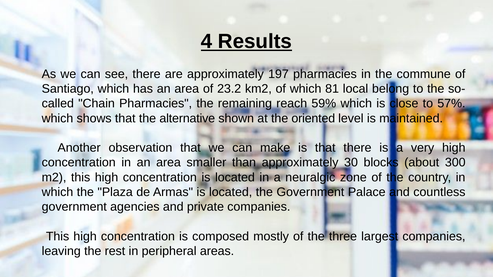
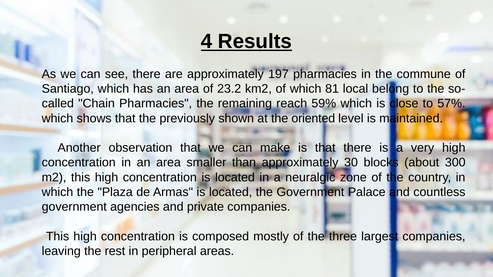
alternative: alternative -> previously (187, 118)
